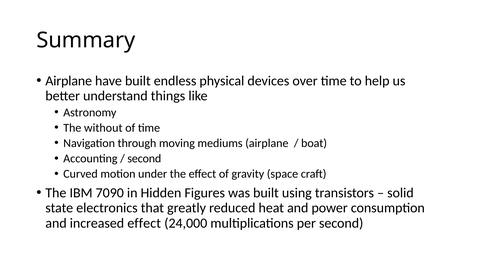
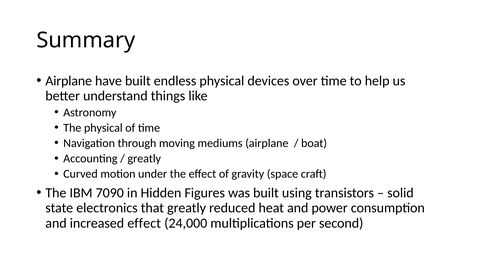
The without: without -> physical (103, 128)
second: second -> greatly (144, 159)
